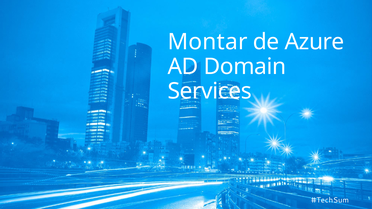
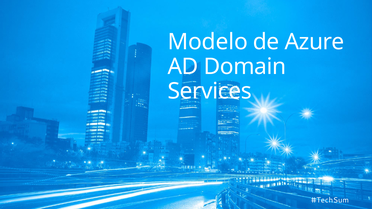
Montar: Montar -> Modelo (208, 42)
